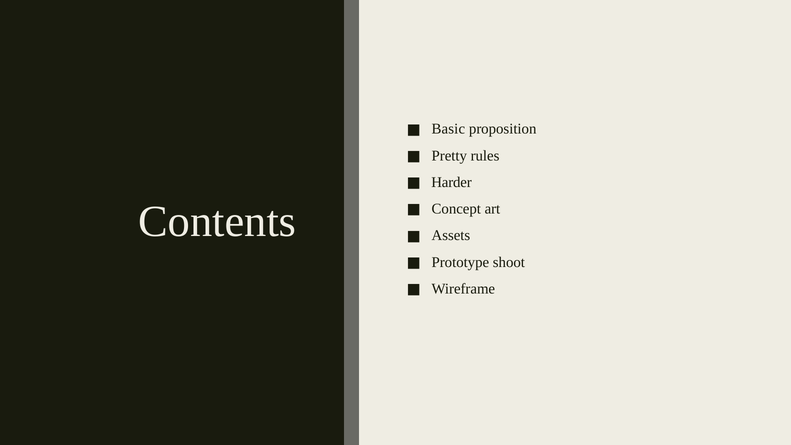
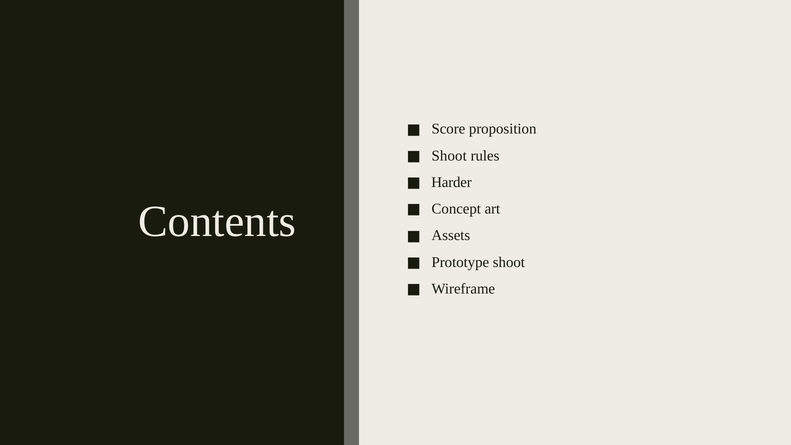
Basic: Basic -> Score (448, 129)
Pretty: Pretty -> Shoot (449, 156)
